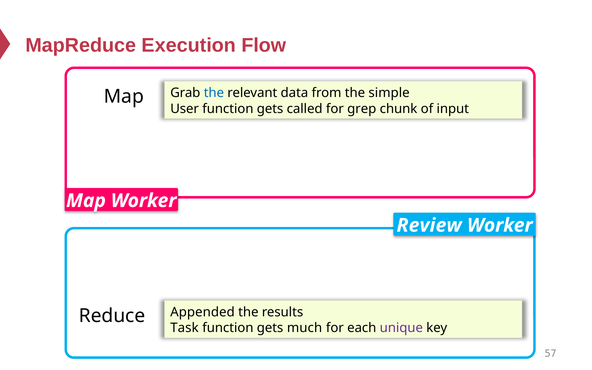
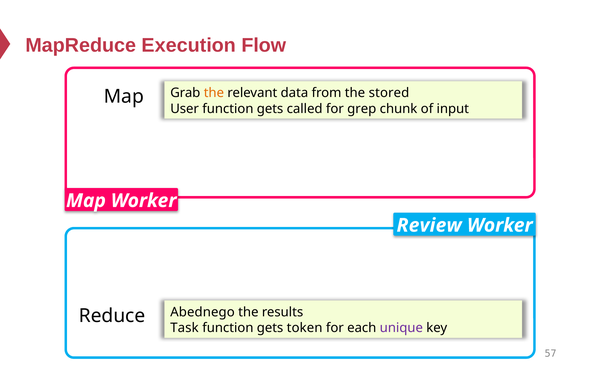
the colour: blue -> orange (214, 93)
simple: simple -> stored (389, 93)
Appended: Appended -> Abednego (202, 312)
much: much -> token (305, 328)
